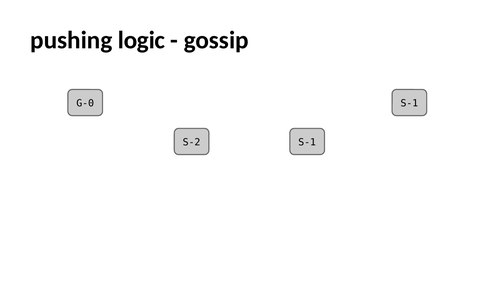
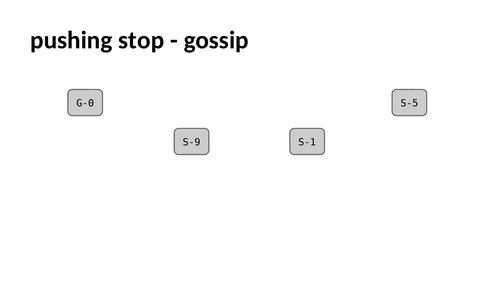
logic: logic -> stop (141, 40)
S-1: S-1 -> S-5 (409, 103)
S-2: S-2 -> S-9 (192, 142)
